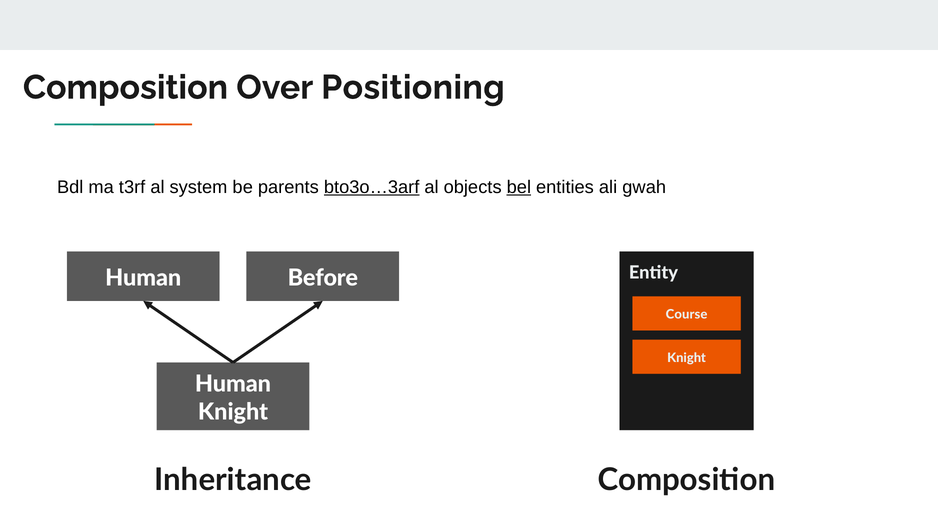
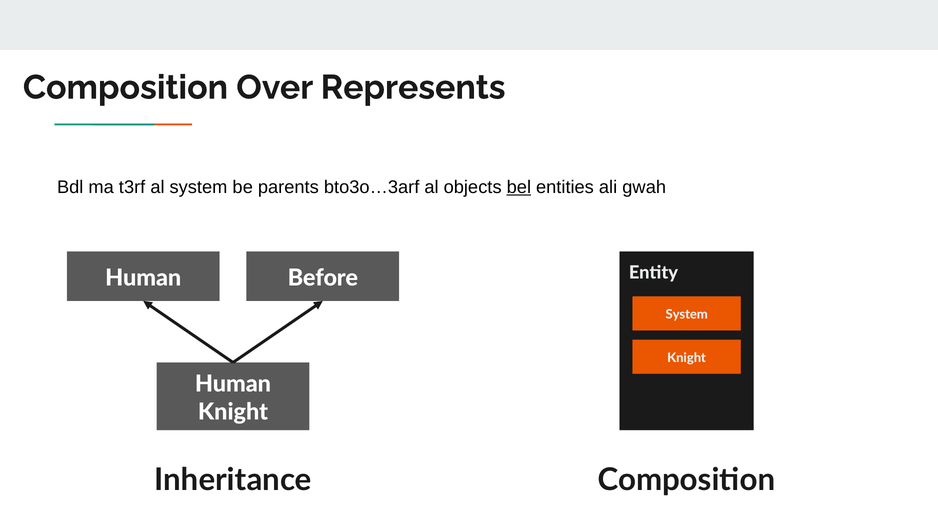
Positioning: Positioning -> Represents (413, 88)
bto3o…3arf underline: present -> none (372, 187)
Course: Course -> System (687, 315)
